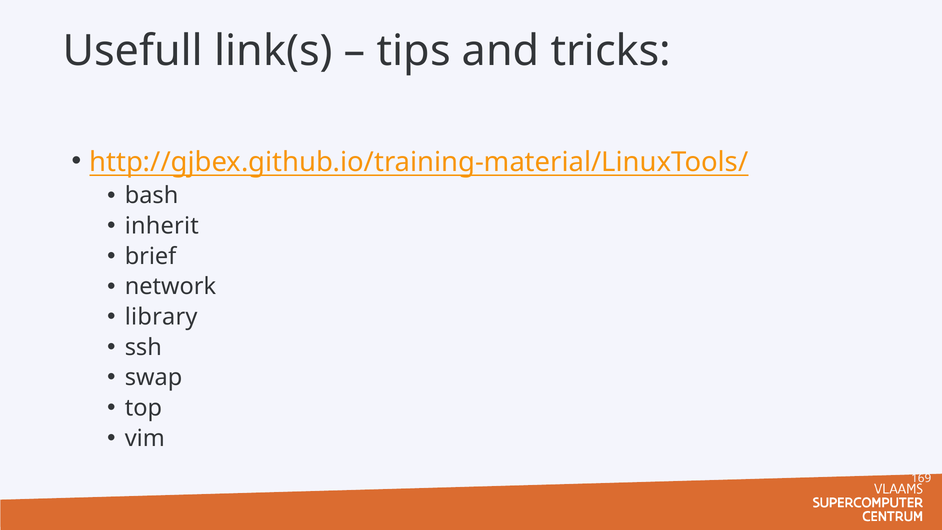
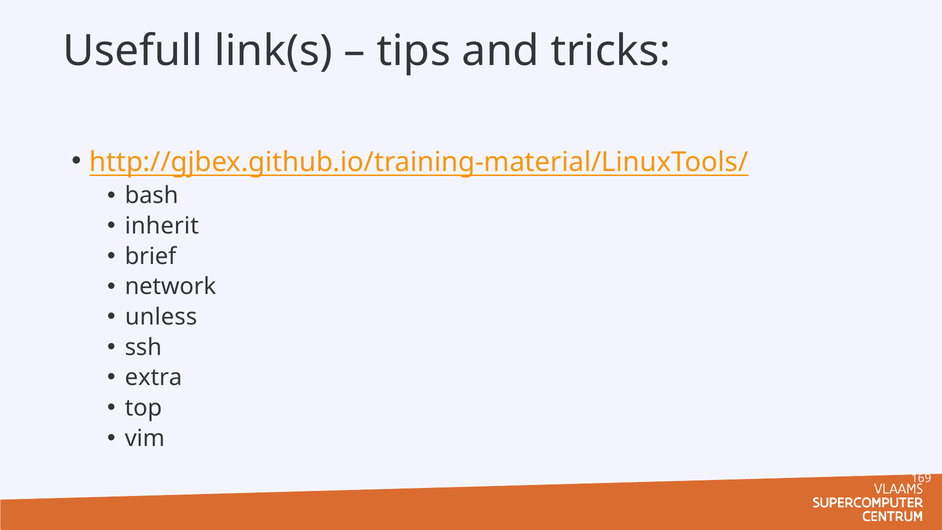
library: library -> unless (161, 317)
swap: swap -> extra (153, 378)
